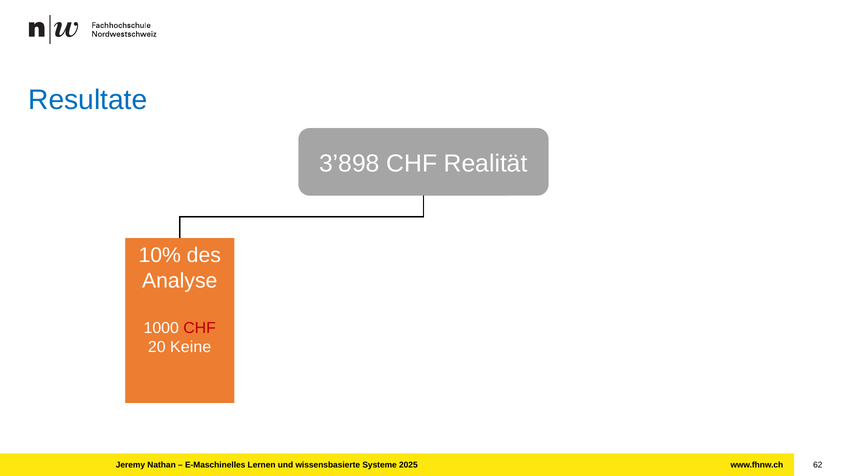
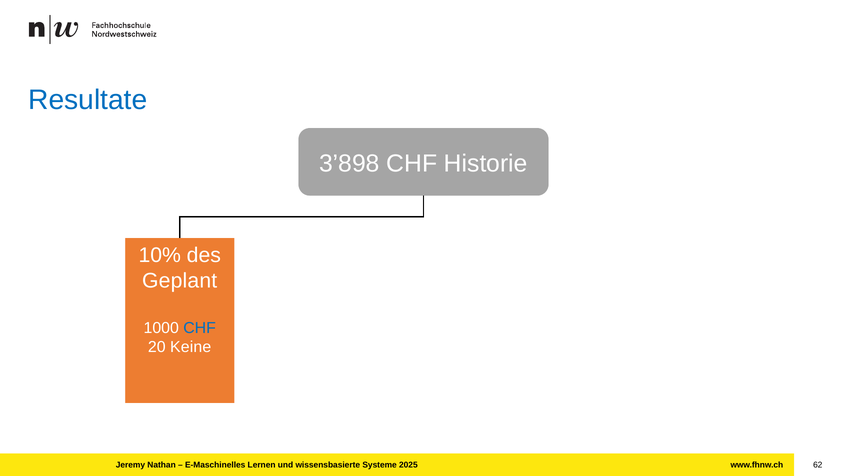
Realität: Realität -> Historie (486, 164)
Analyse: Analyse -> Geplant (180, 281)
CHF colour: red -> blue (200, 328)
